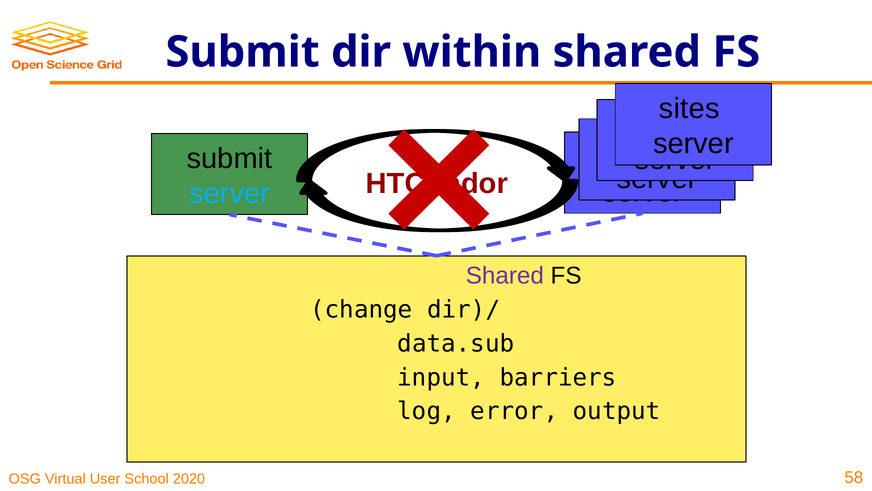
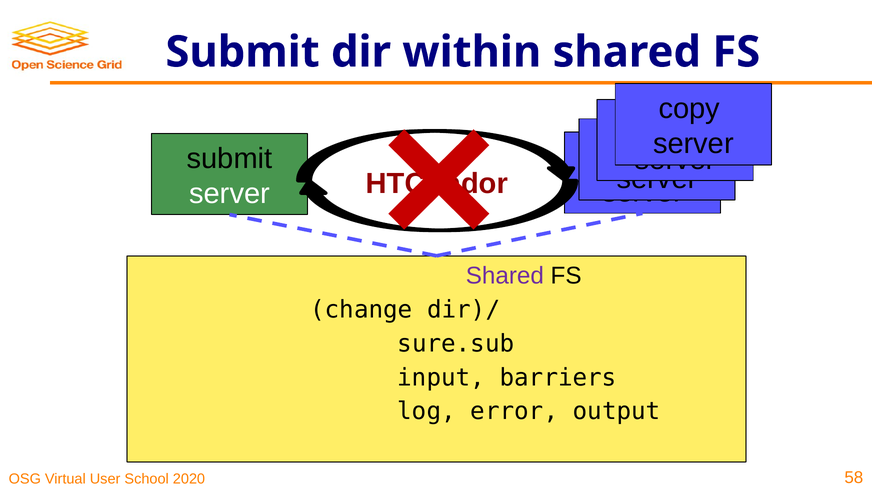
sites: sites -> copy (689, 109)
server colour: light blue -> white (230, 193)
data.sub: data.sub -> sure.sub (456, 343)
